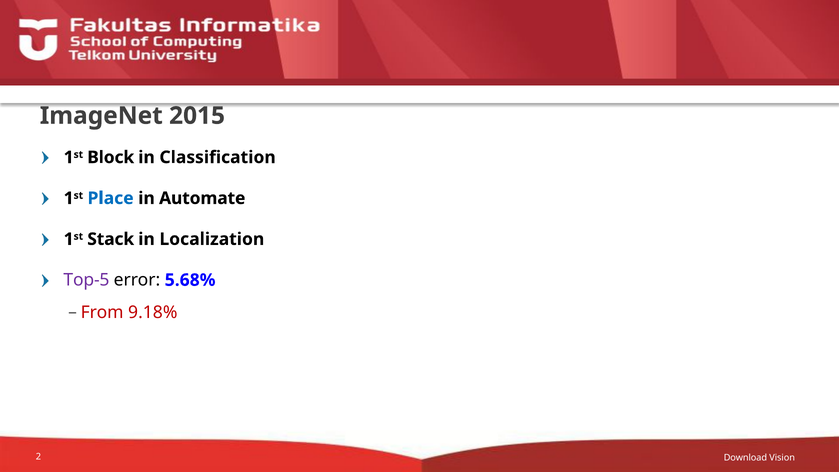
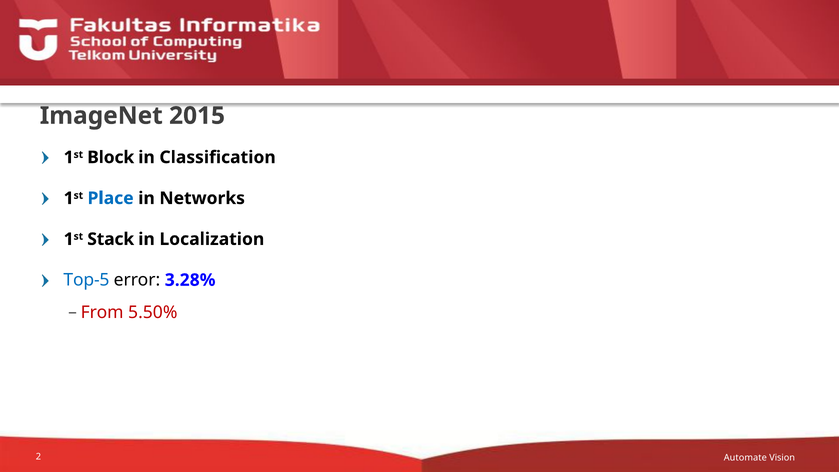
Automate: Automate -> Networks (202, 198)
Top-5 colour: purple -> blue (86, 280)
5.68%: 5.68% -> 3.28% (190, 280)
9.18%: 9.18% -> 5.50% (153, 312)
Download: Download -> Automate (745, 458)
